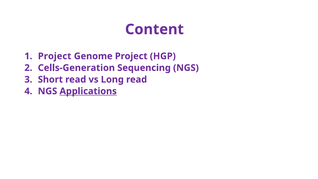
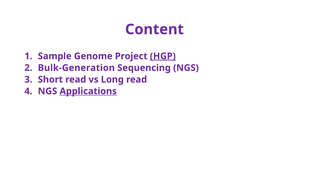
Project: Project -> Sample (55, 56)
HGP underline: none -> present (163, 56)
Cells-Generation: Cells-Generation -> Bulk-Generation (76, 68)
